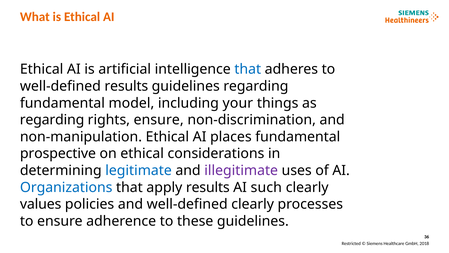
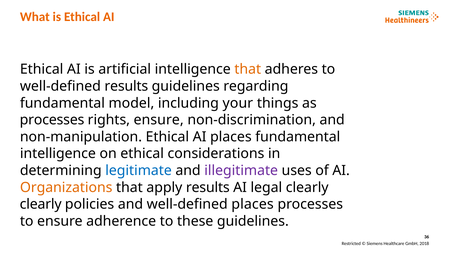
that colour: blue -> orange (248, 69)
regarding: regarding -> processes (52, 120)
prospective: prospective -> intelligence (58, 154)
Organizations colour: blue -> orange (66, 187)
such: such -> legal (266, 187)
values: values -> clearly (41, 204)
well-defined clearly: clearly -> places (253, 204)
